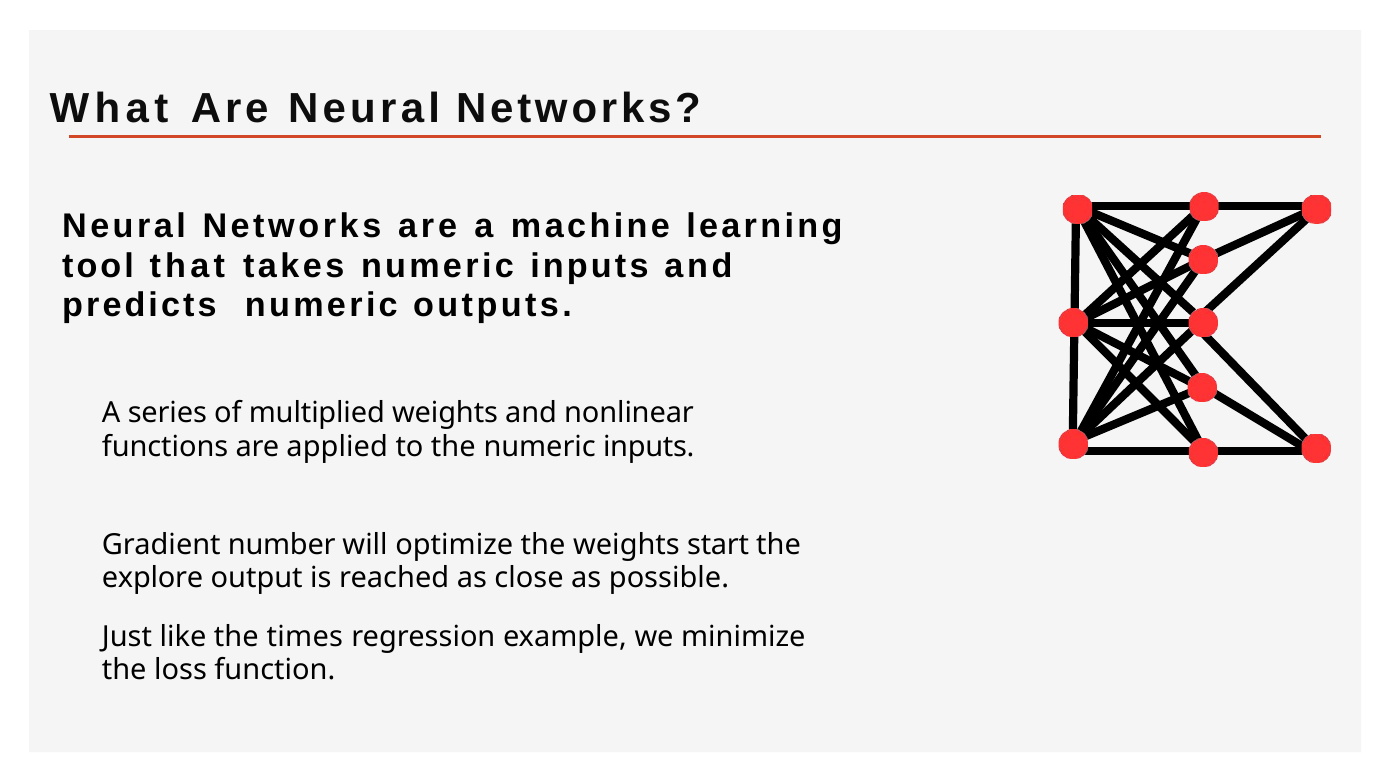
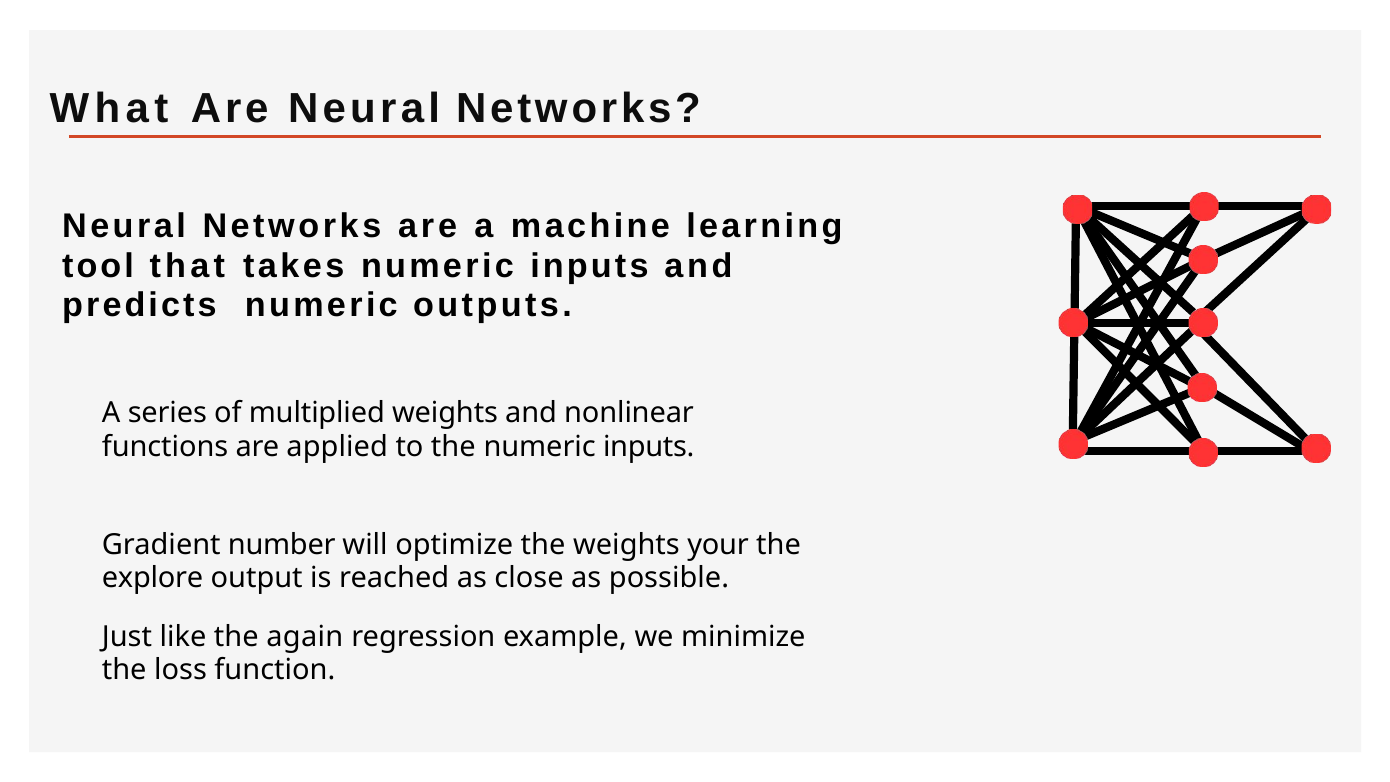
start: start -> your (718, 545)
times: times -> again (305, 637)
